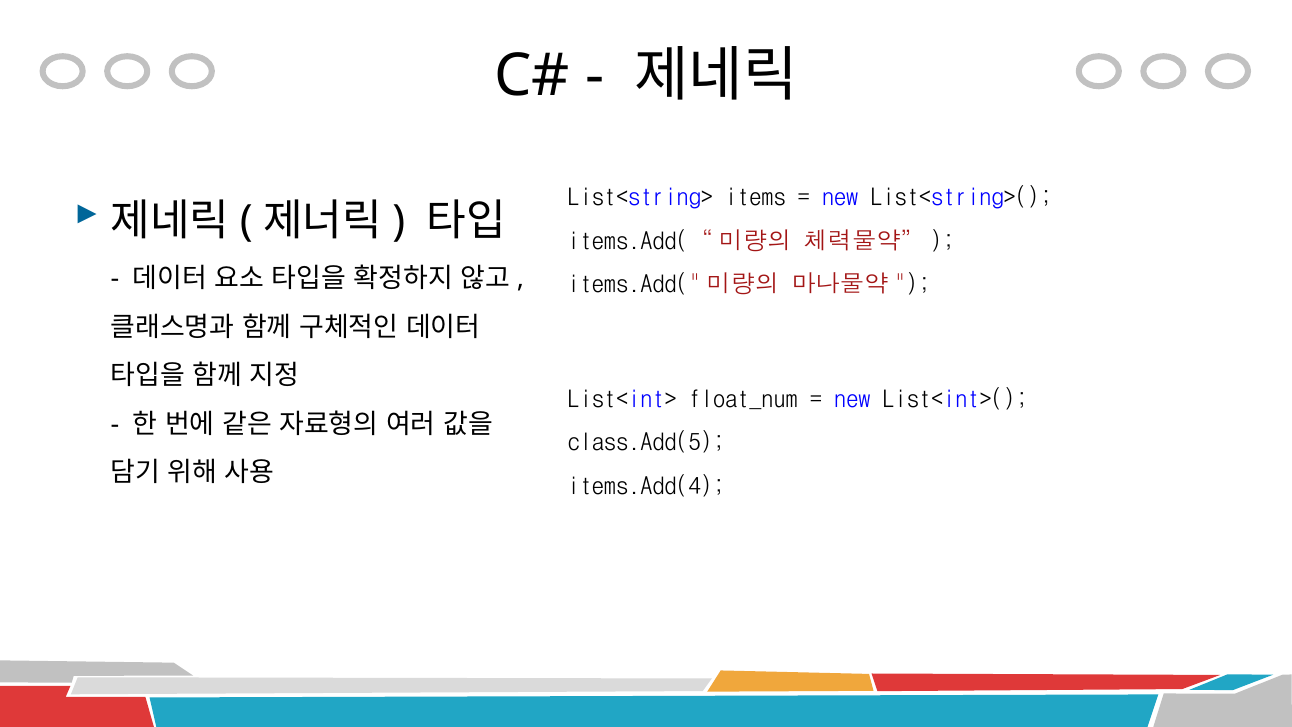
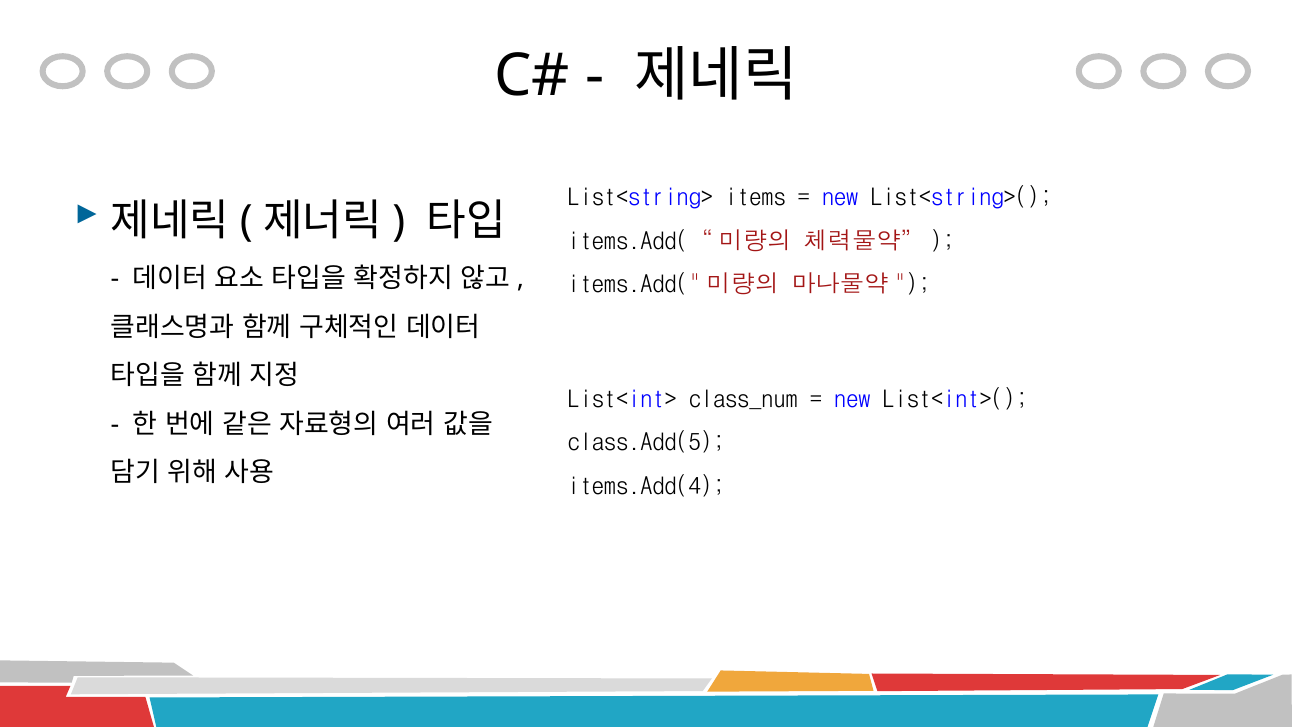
float_num: float_num -> class_num (743, 399)
